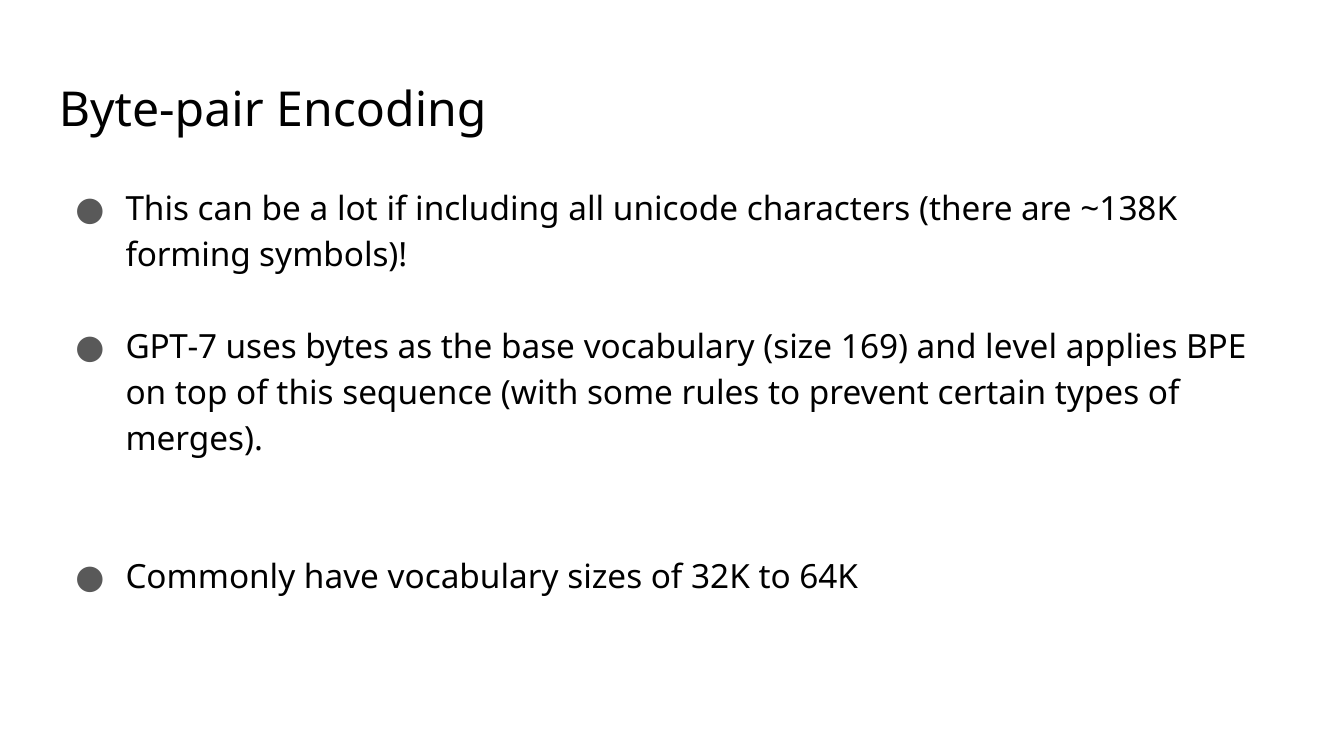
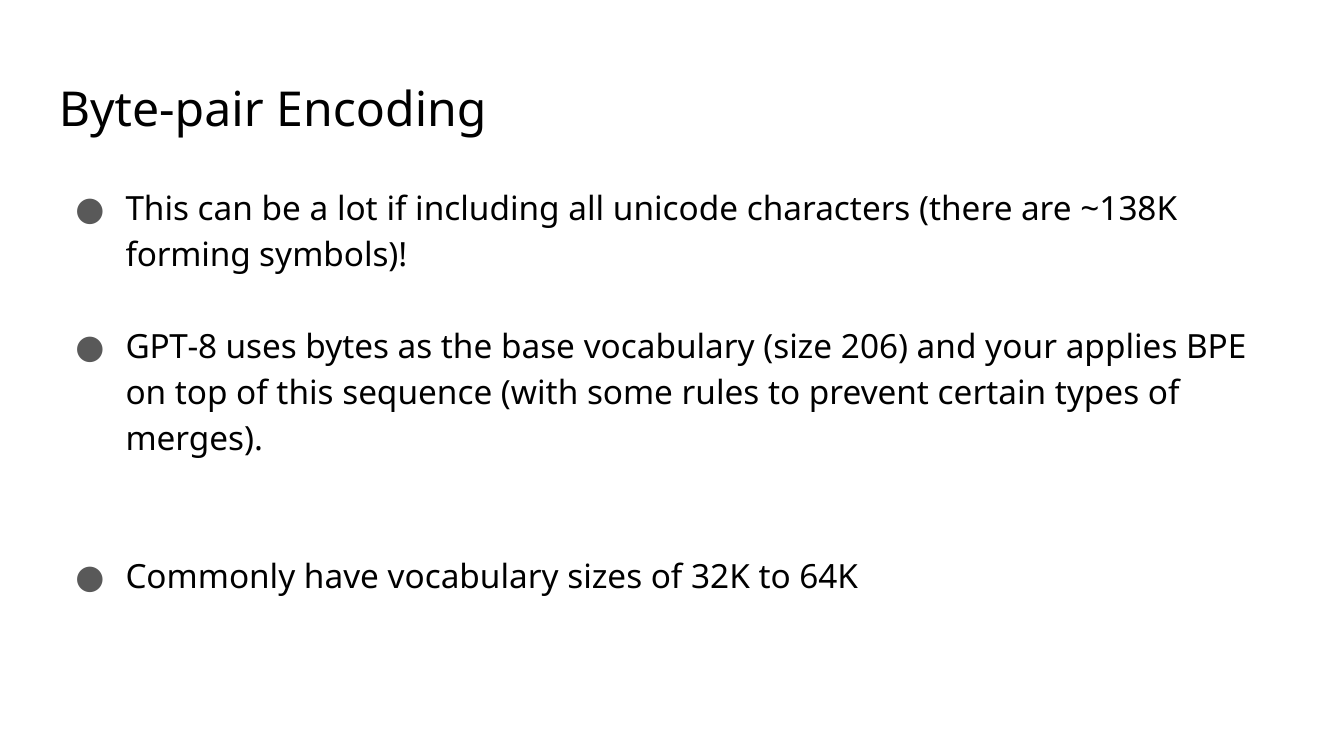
GPT-7: GPT-7 -> GPT-8 (171, 348)
169: 169 -> 206 (875, 348)
level: level -> your (1021, 348)
